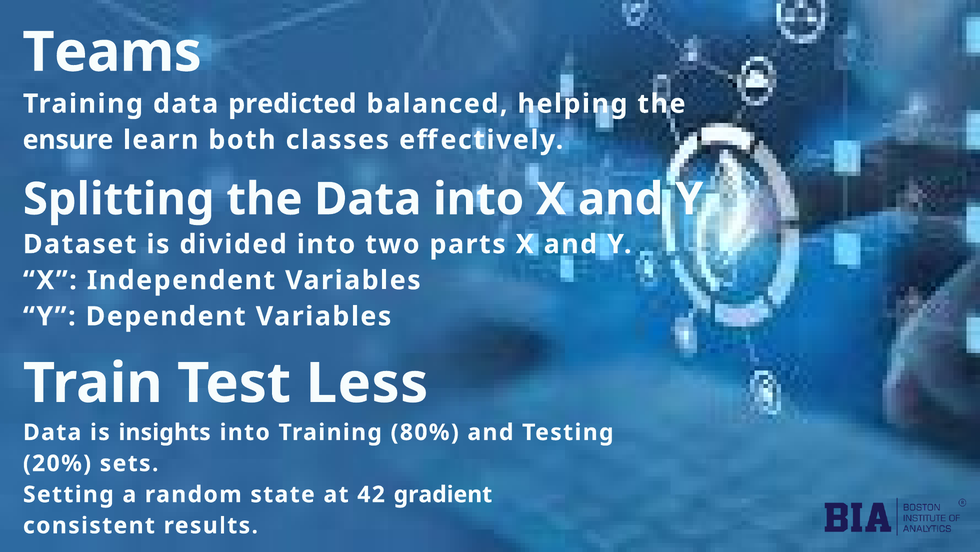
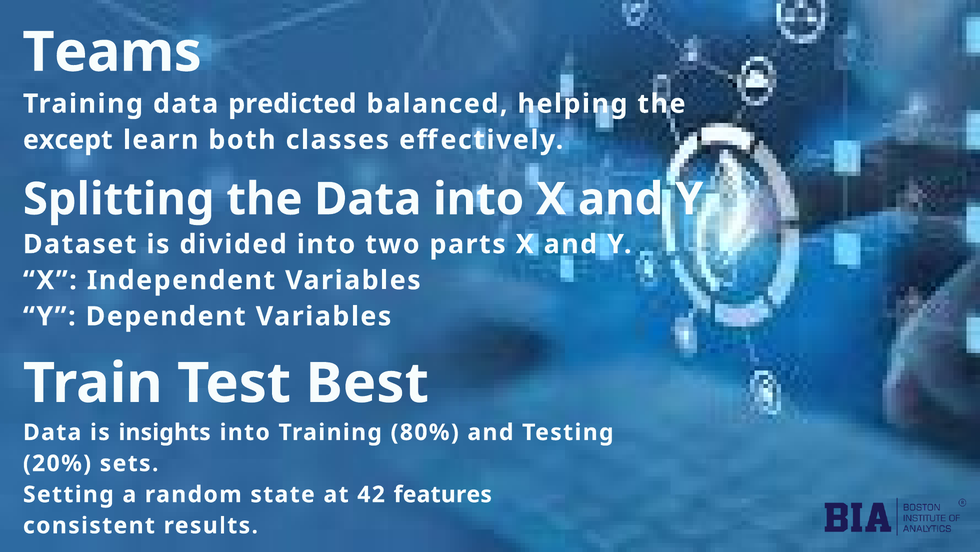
ensure: ensure -> except (68, 140)
Less: Less -> Best (367, 383)
gradient: gradient -> features (443, 494)
